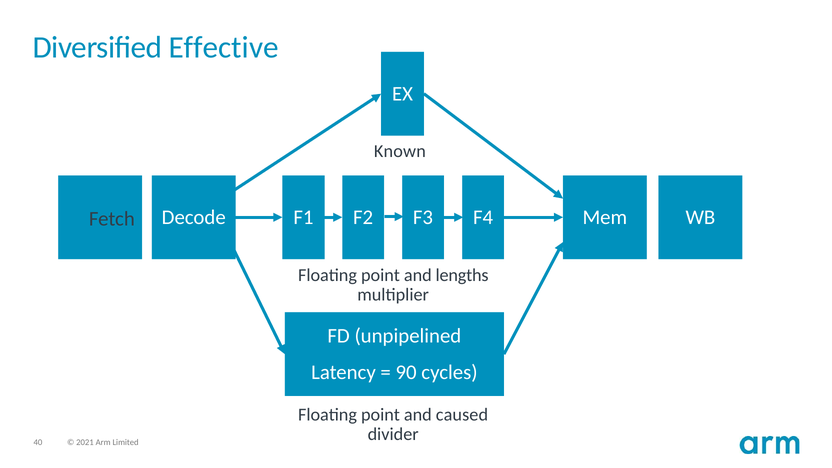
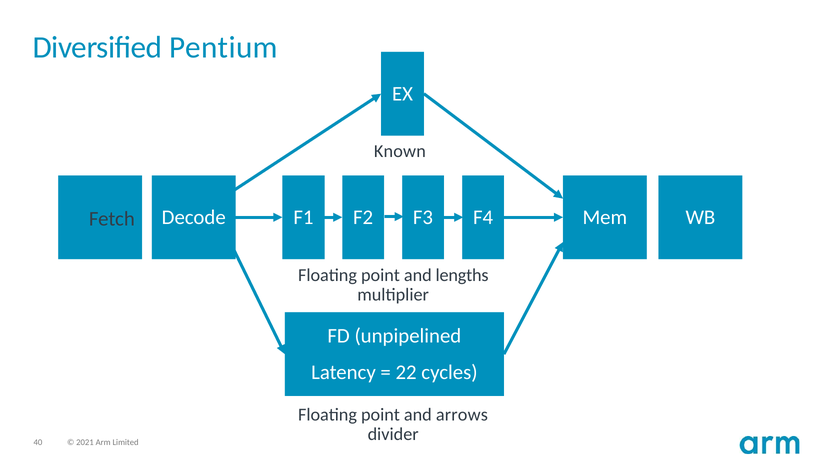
Effective: Effective -> Pentium (223, 48)
90: 90 -> 22 (406, 372)
caused: caused -> arrows (462, 415)
